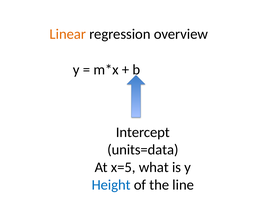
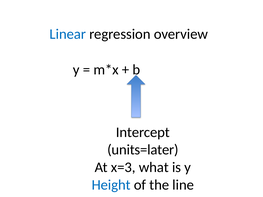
Linear colour: orange -> blue (68, 34)
units=data: units=data -> units=later (143, 150)
x=5: x=5 -> x=3 (123, 167)
